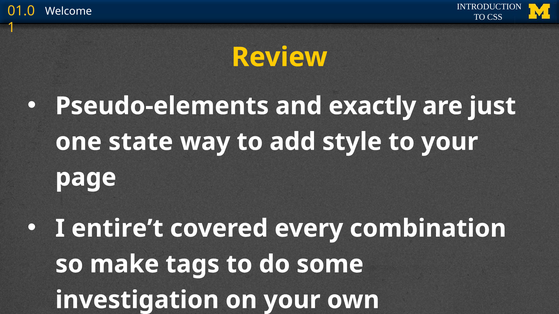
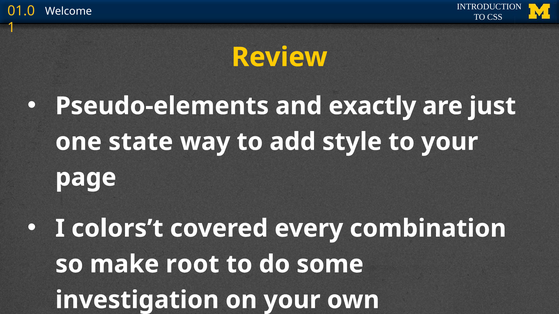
entire’t: entire’t -> colors’t (117, 229)
tags: tags -> root (192, 265)
